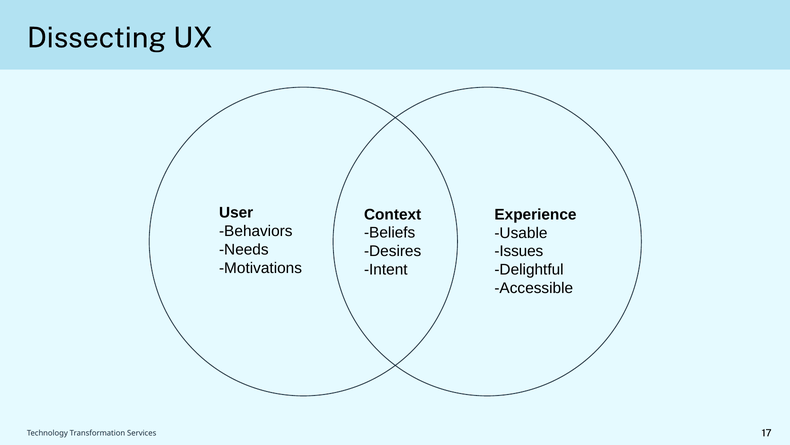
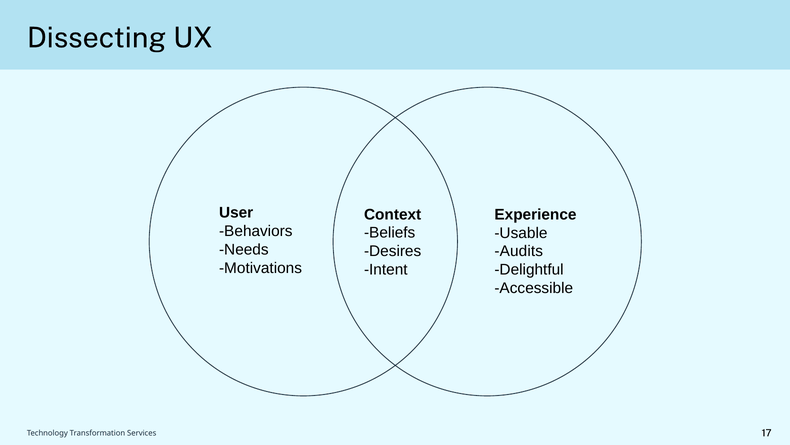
Issues: Issues -> Audits (519, 251)
